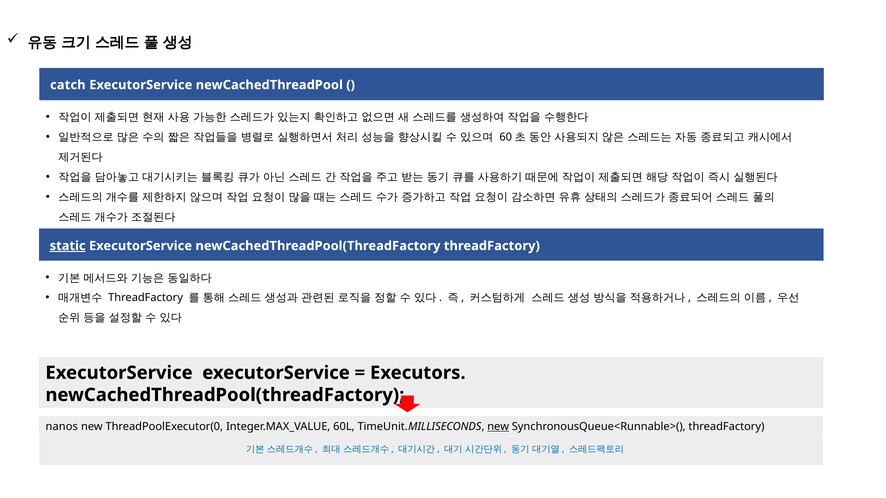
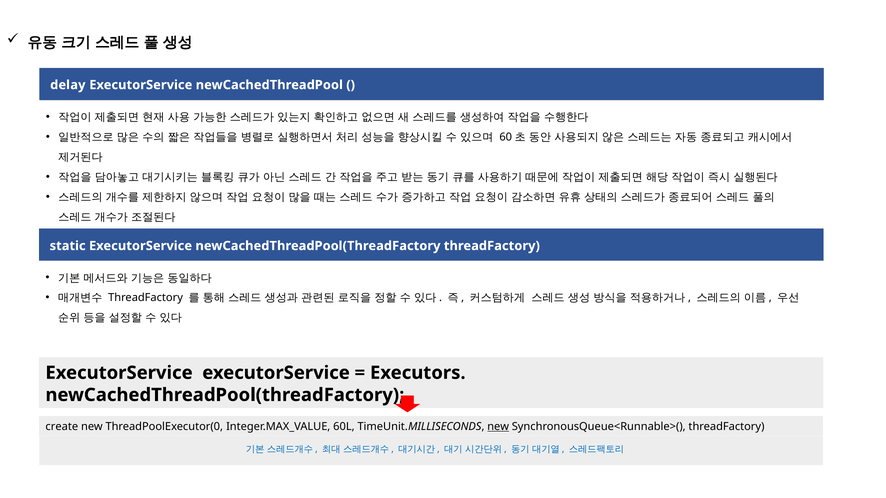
catch: catch -> delay (68, 85)
static underline: present -> none (68, 246)
nanos: nanos -> create (62, 427)
